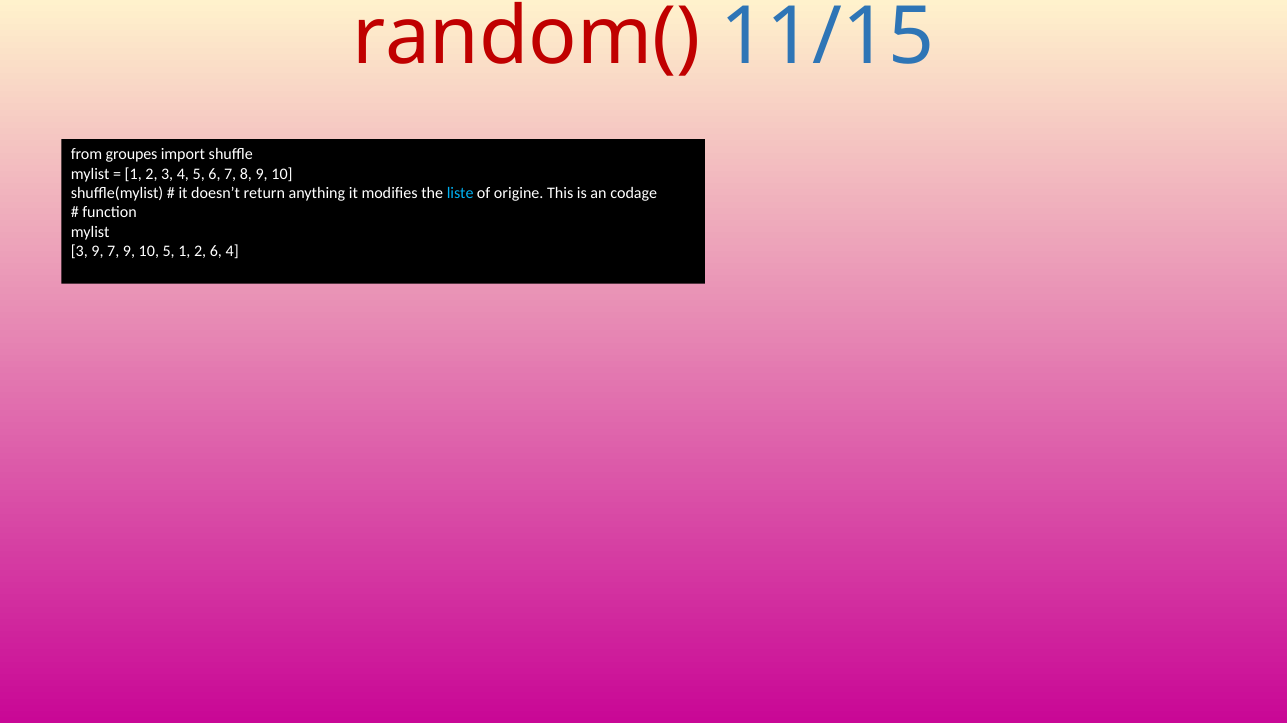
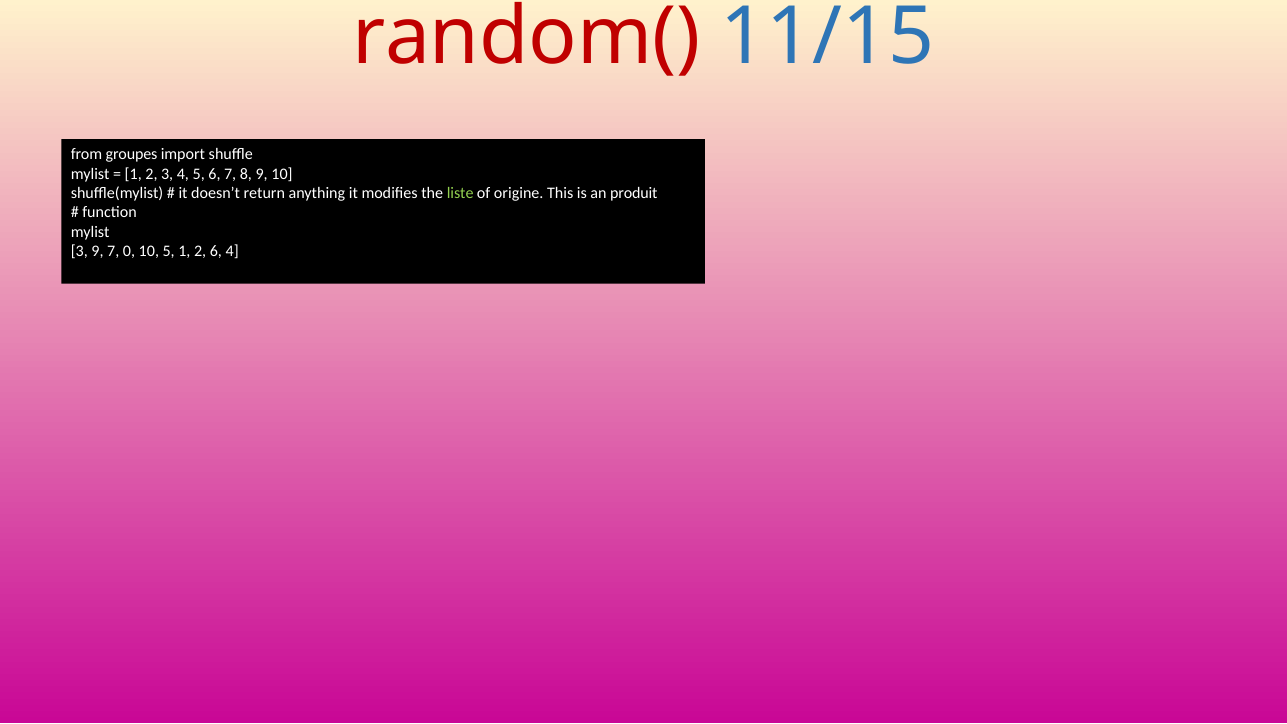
liste colour: light blue -> light green (460, 193)
codage: codage -> produit (634, 193)
7 9: 9 -> 0 (129, 251)
